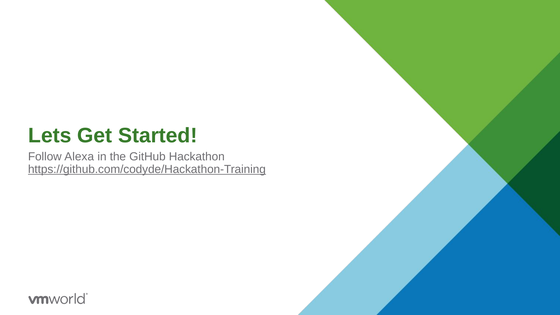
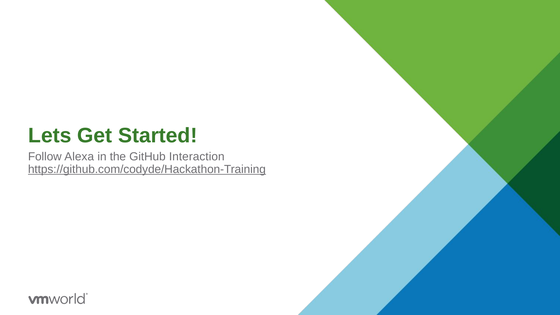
Hackathon: Hackathon -> Interaction (197, 157)
